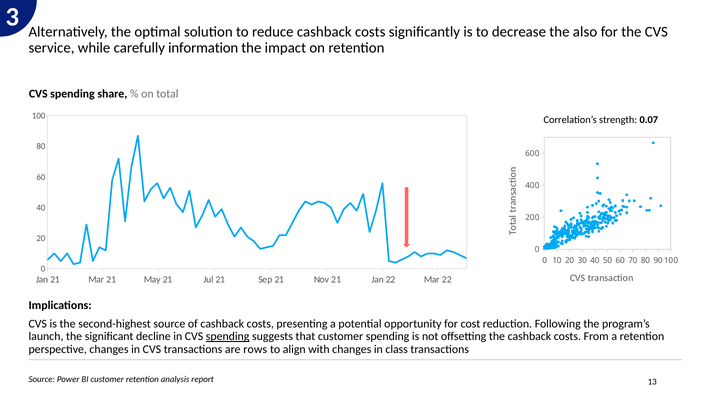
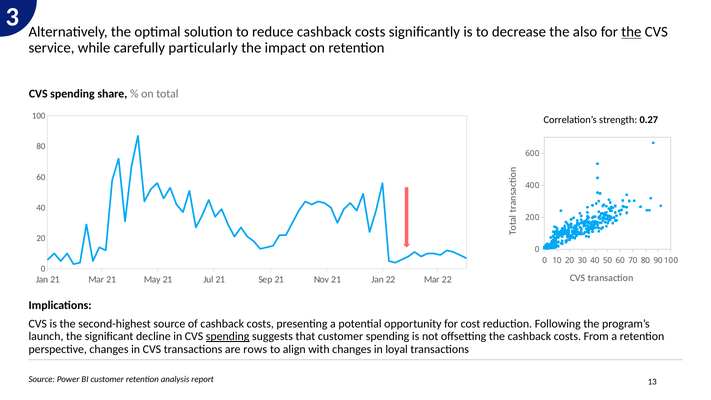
the underline: none -> present (631, 32)
information: information -> particularly (203, 48)
0.07: 0.07 -> 0.27 (649, 120)
class: class -> loyal (397, 349)
